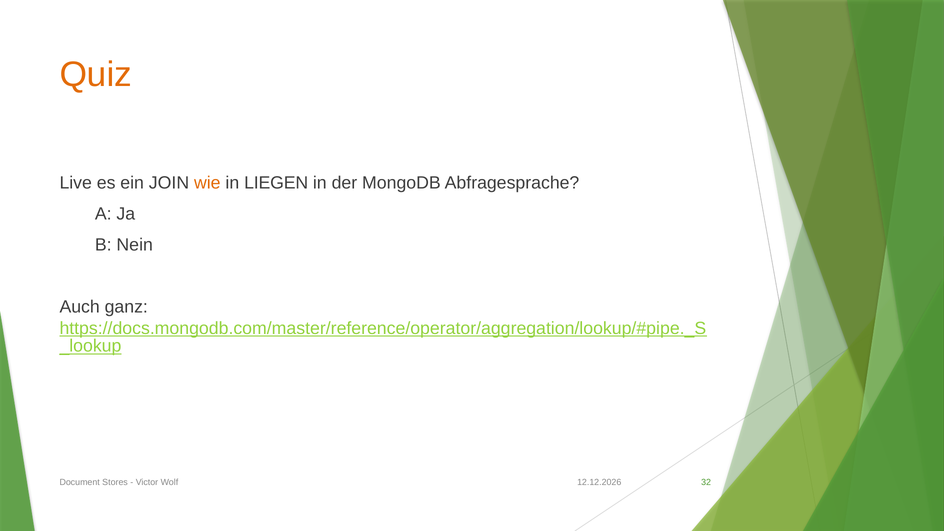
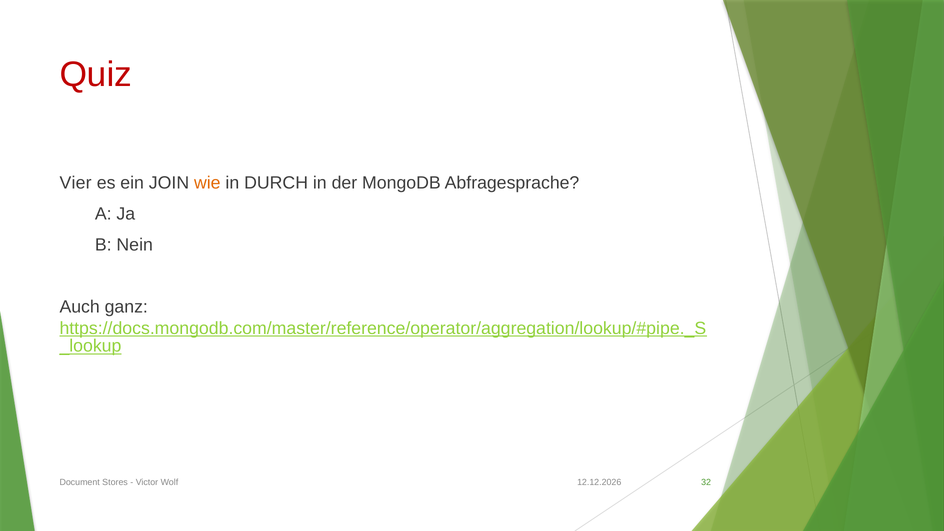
Quiz colour: orange -> red (96, 74)
Live: Live -> Vier (76, 183)
LIEGEN: LIEGEN -> DURCH (276, 183)
